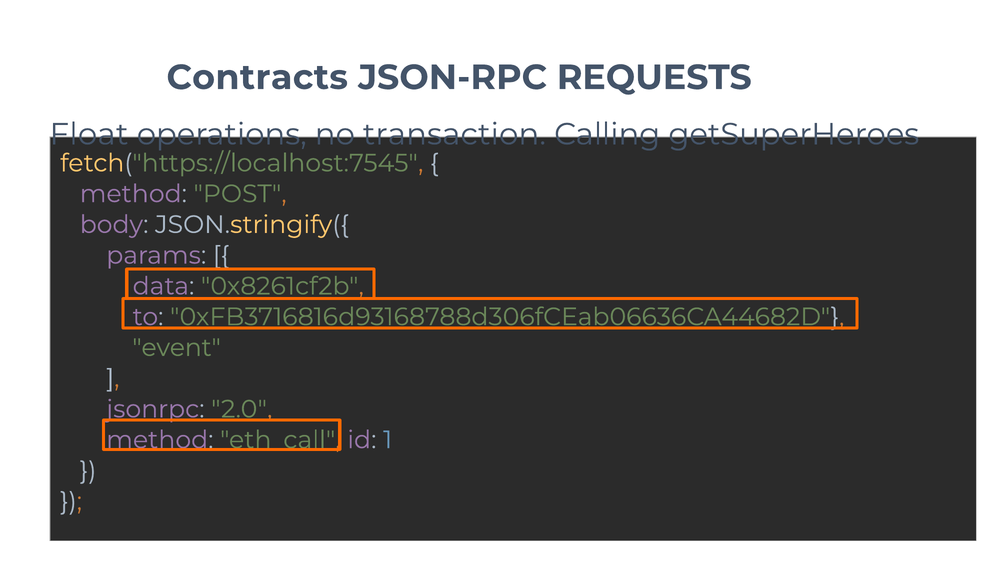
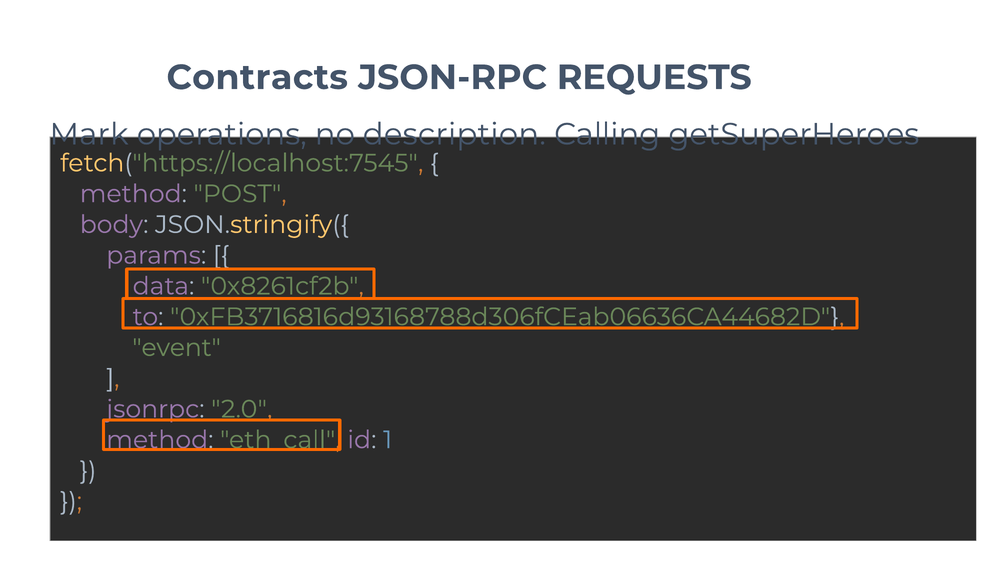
Float: Float -> Mark (89, 134)
transaction: transaction -> description (454, 134)
